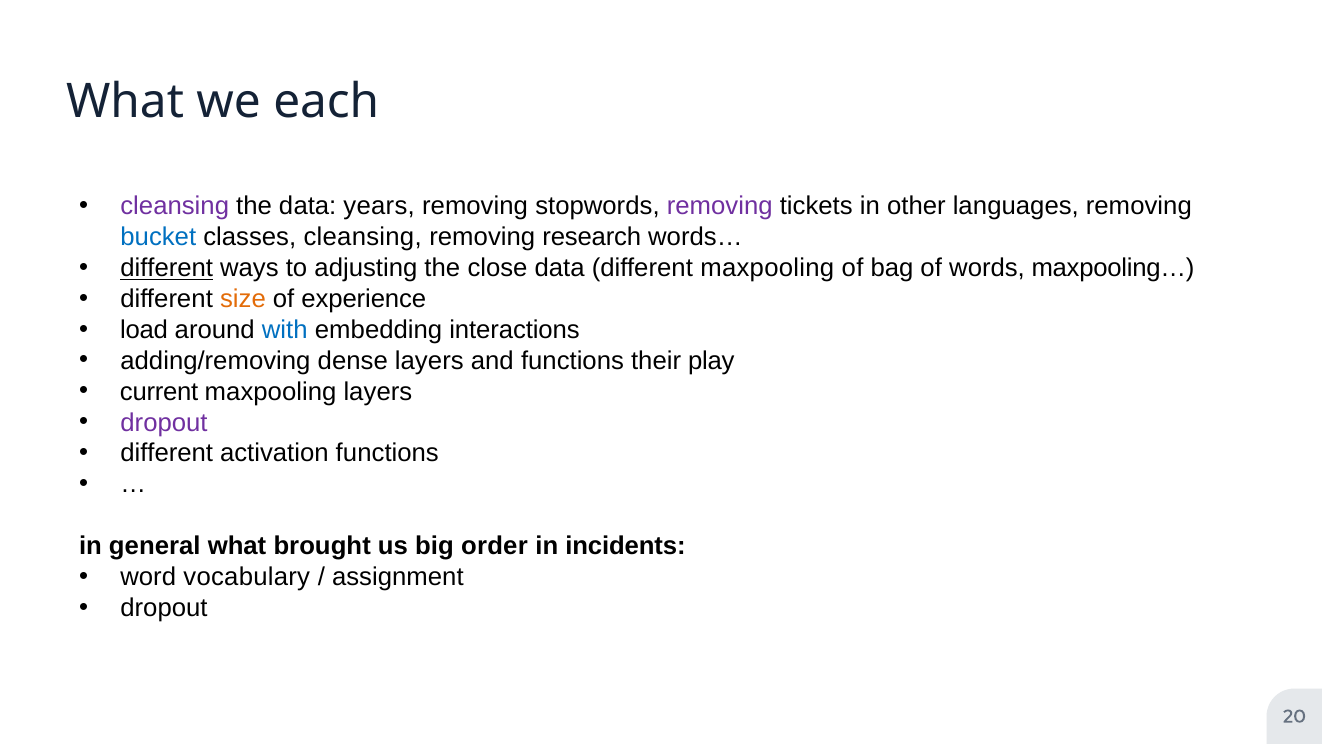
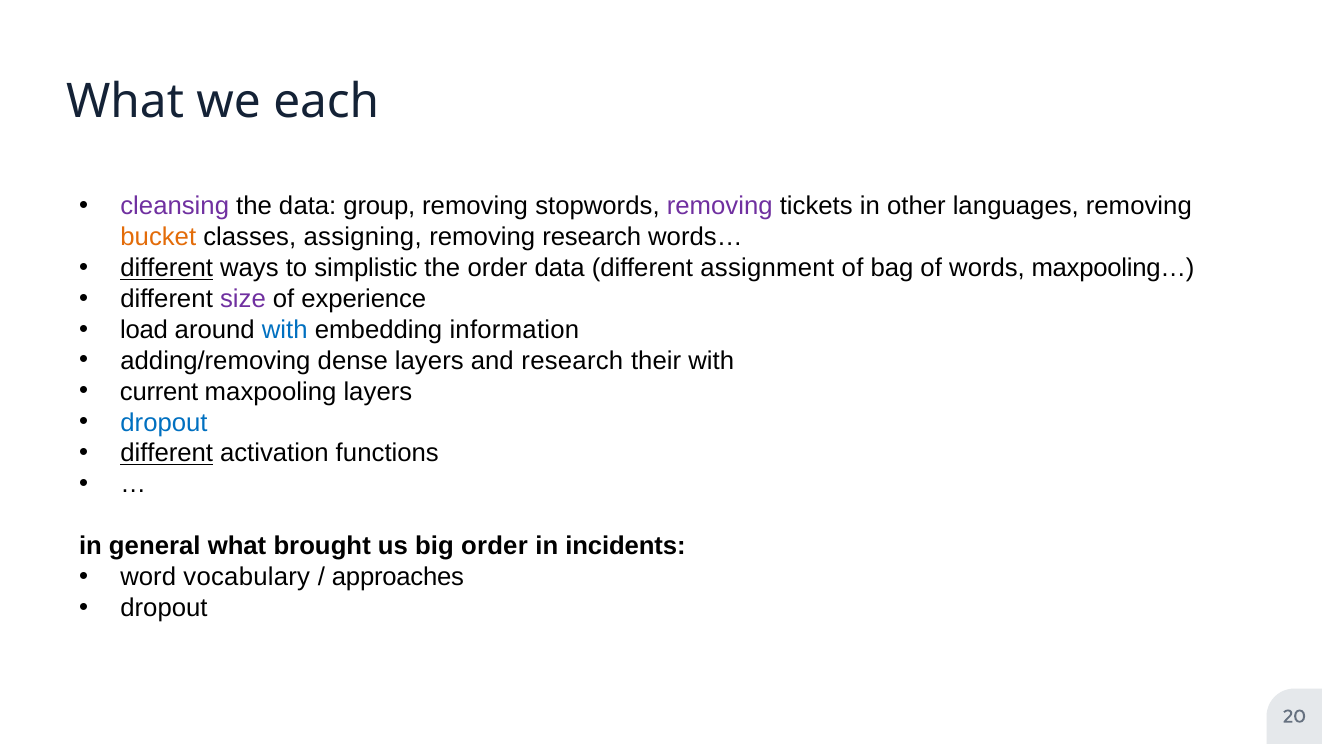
years: years -> group (379, 206)
bucket colour: blue -> orange (158, 237)
classes cleansing: cleansing -> assigning (363, 237)
adjusting: adjusting -> simplistic (366, 268)
the close: close -> order (497, 268)
different maxpooling: maxpooling -> assignment (767, 268)
size colour: orange -> purple (243, 299)
interactions: interactions -> information (514, 330)
and functions: functions -> research (572, 361)
their play: play -> with (711, 361)
dropout colour: purple -> blue (164, 422)
different underline: none -> present (167, 453)
assignment: assignment -> approaches (398, 577)
